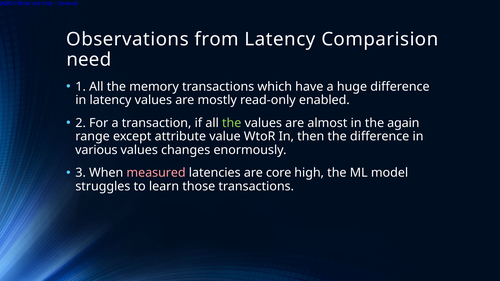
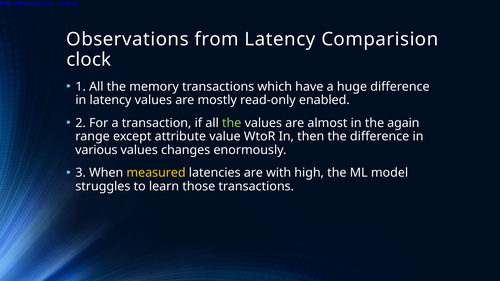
need: need -> clock (89, 60)
measured colour: pink -> yellow (156, 173)
core: core -> with (279, 173)
